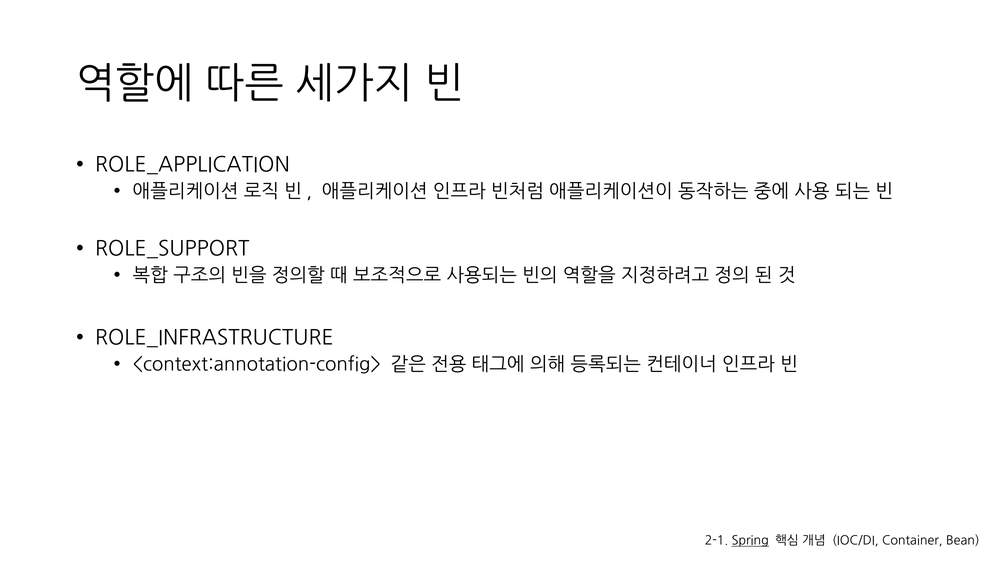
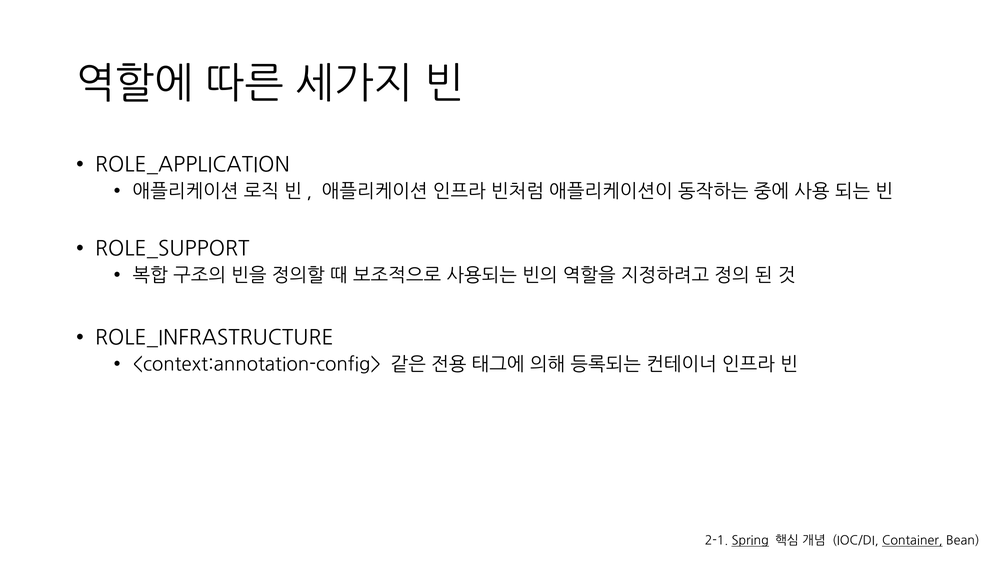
Container underline: none -> present (912, 541)
